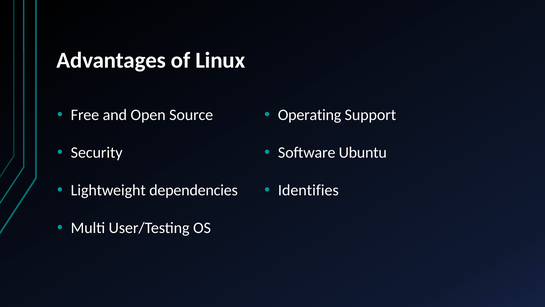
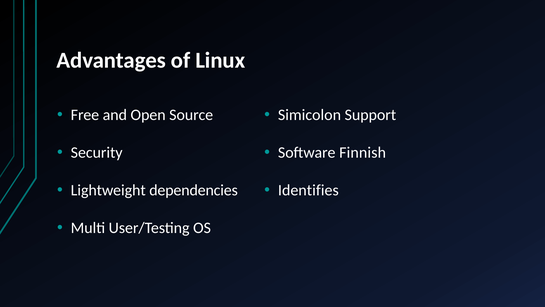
Operating: Operating -> Simicolon (309, 115)
Ubuntu: Ubuntu -> Finnish (363, 152)
